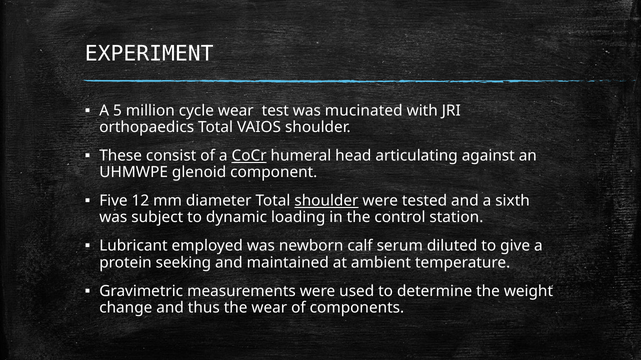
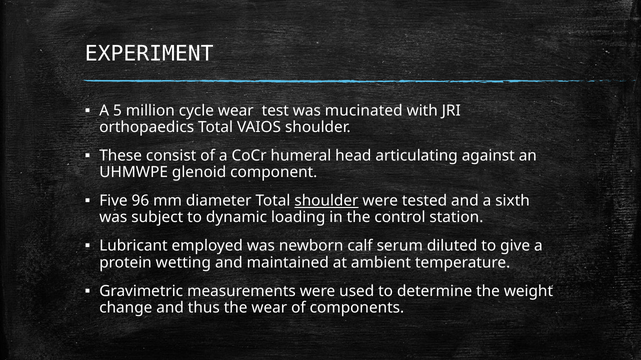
CoCr underline: present -> none (249, 156)
12: 12 -> 96 (140, 201)
seeking: seeking -> wetting (183, 263)
